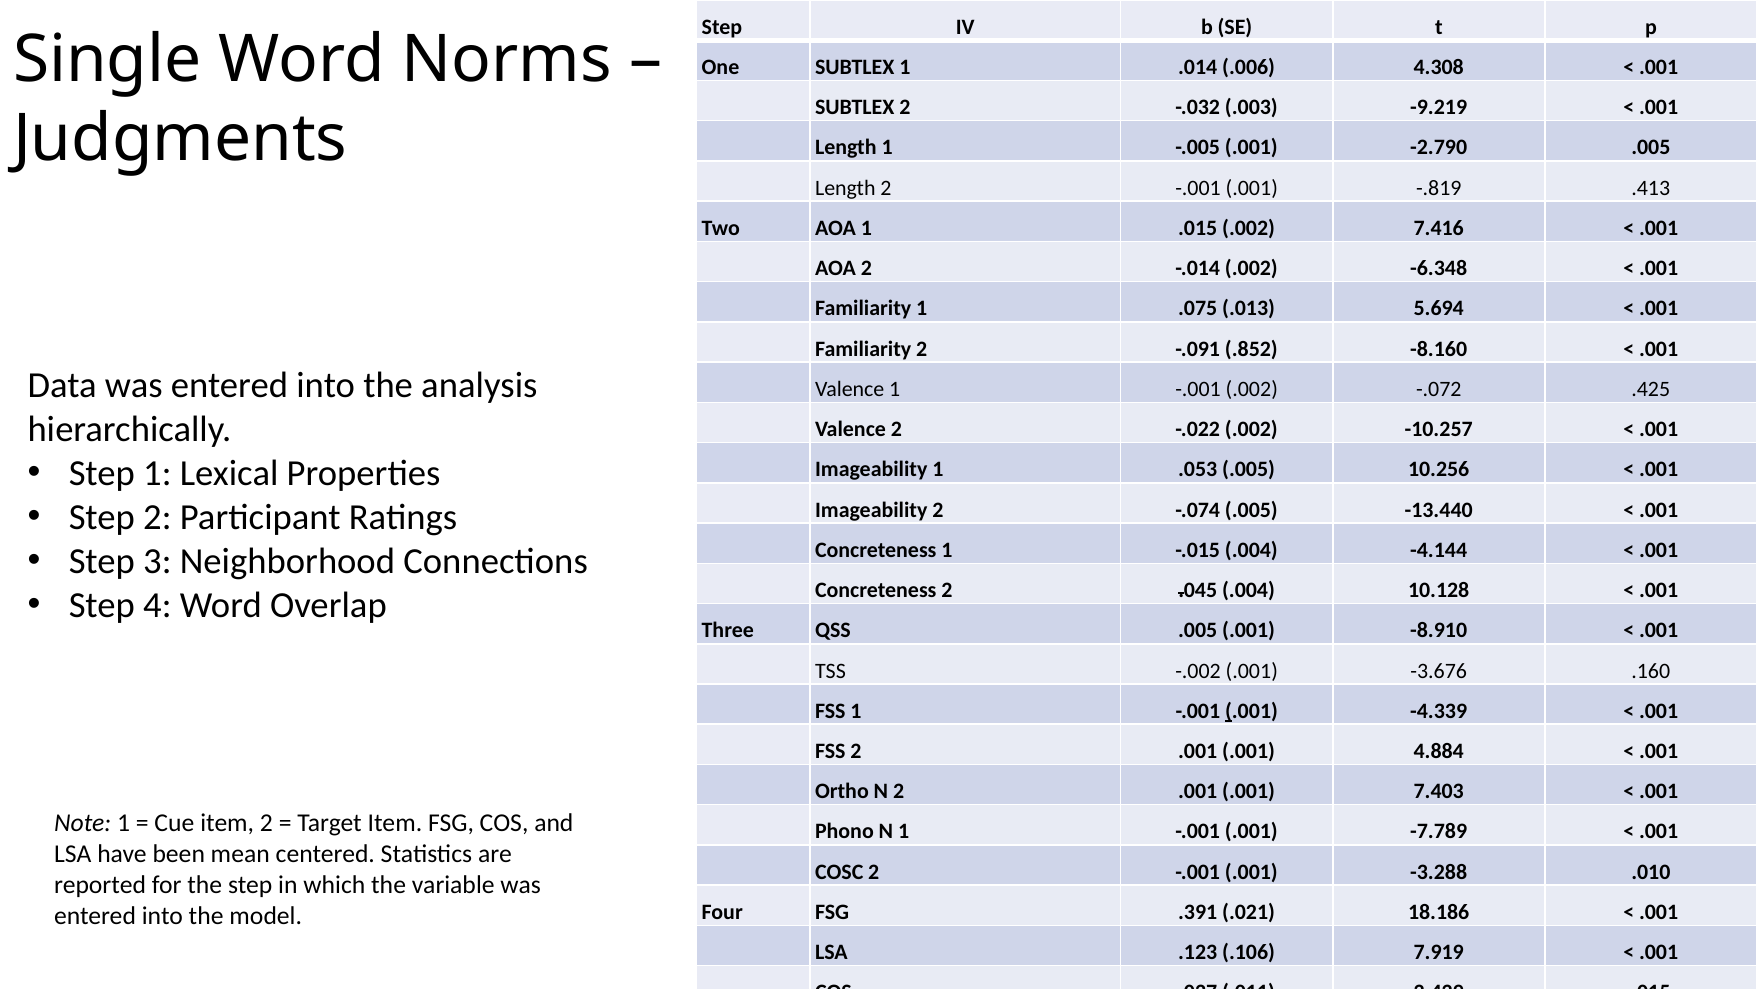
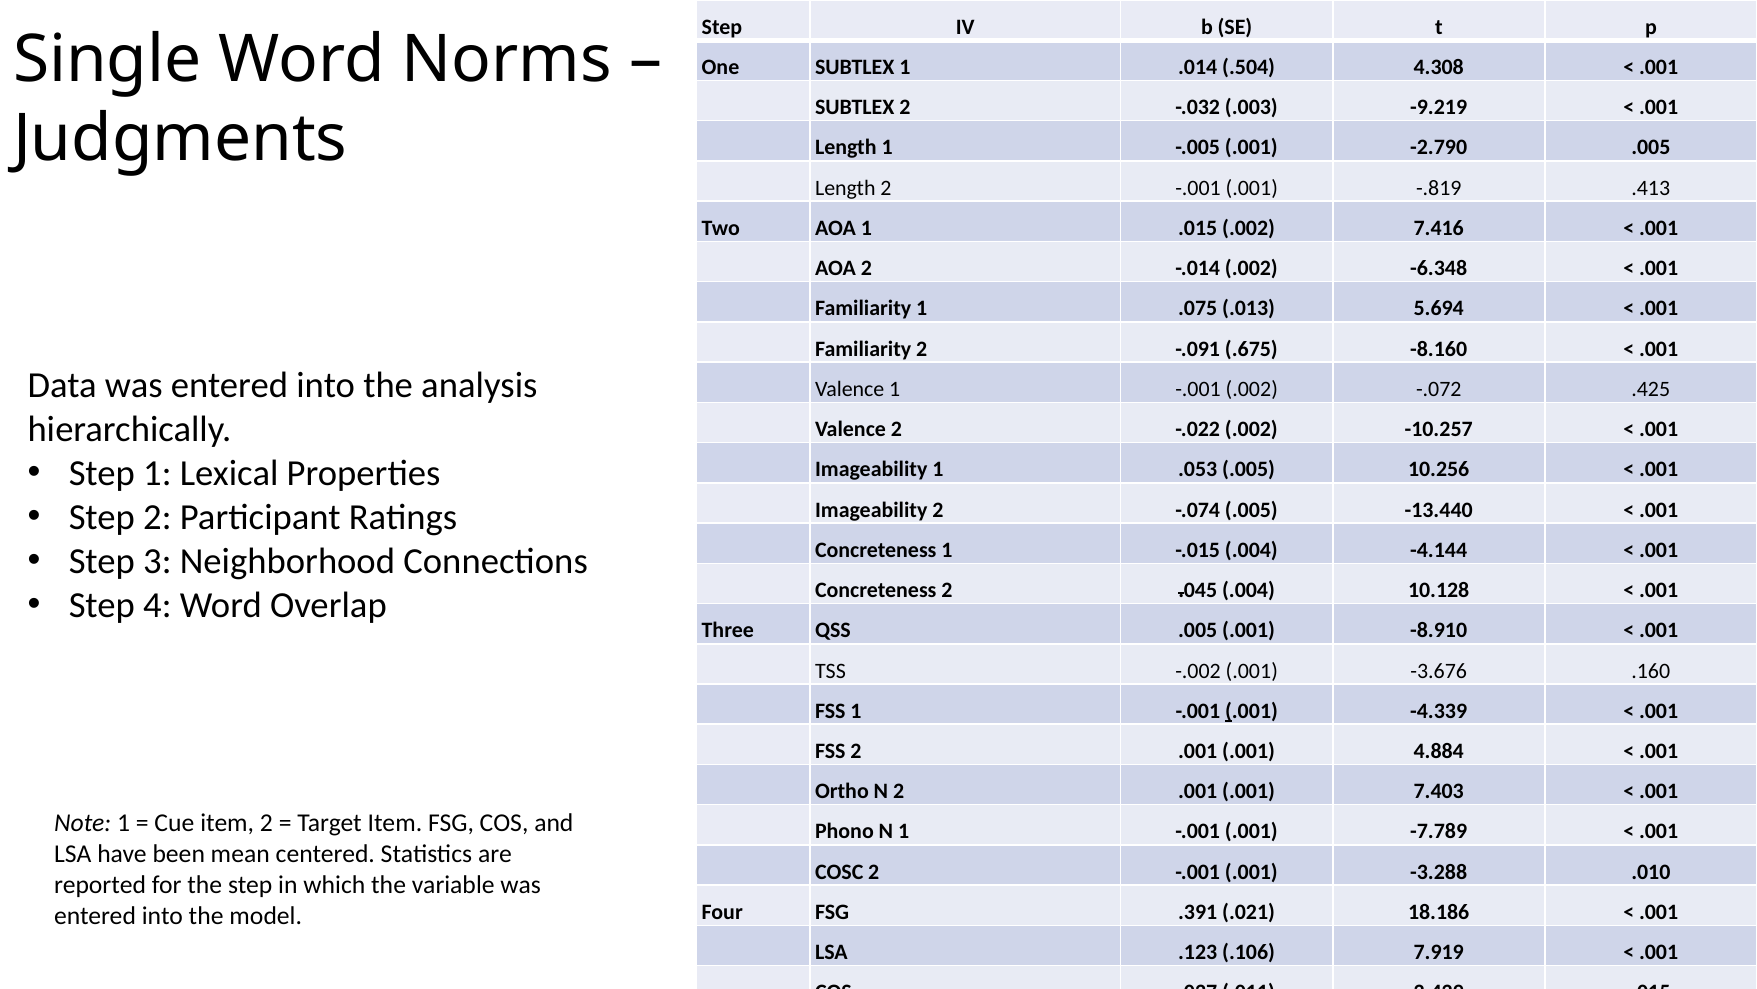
.006: .006 -> .504 (1249, 67)
.852: .852 -> .675 (1251, 349)
